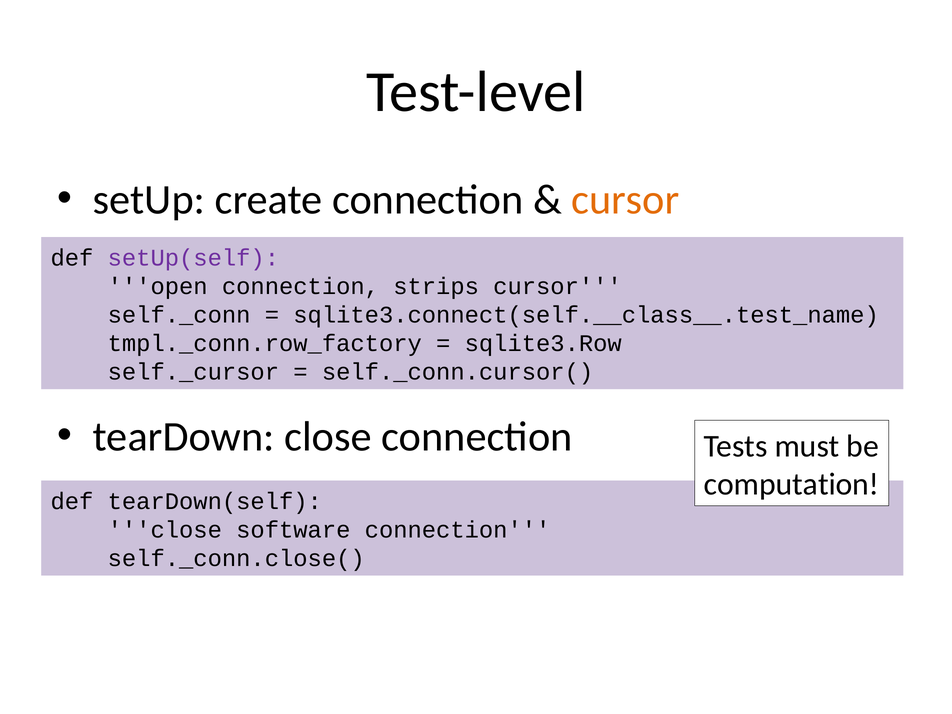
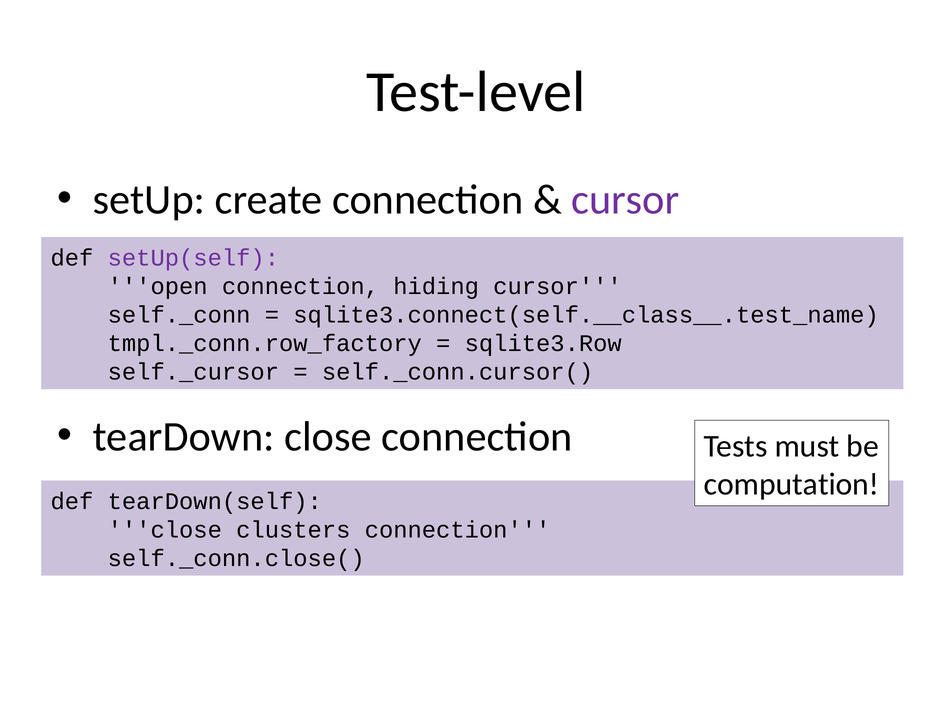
cursor colour: orange -> purple (625, 200)
strips: strips -> hiding (436, 286)
software: software -> clusters (293, 530)
